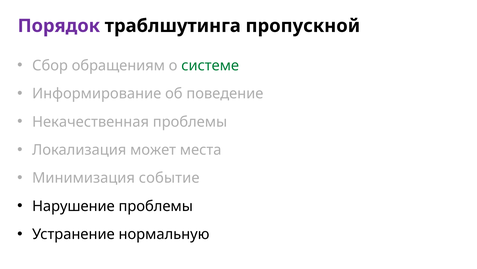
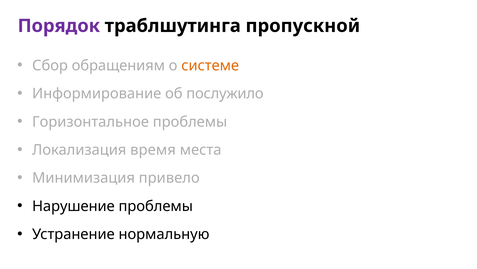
системе colour: green -> orange (210, 66)
поведение: поведение -> послужило (225, 94)
Некачественная: Некачественная -> Горизонтальное (91, 122)
может: может -> время (153, 150)
событие: событие -> привело (169, 178)
